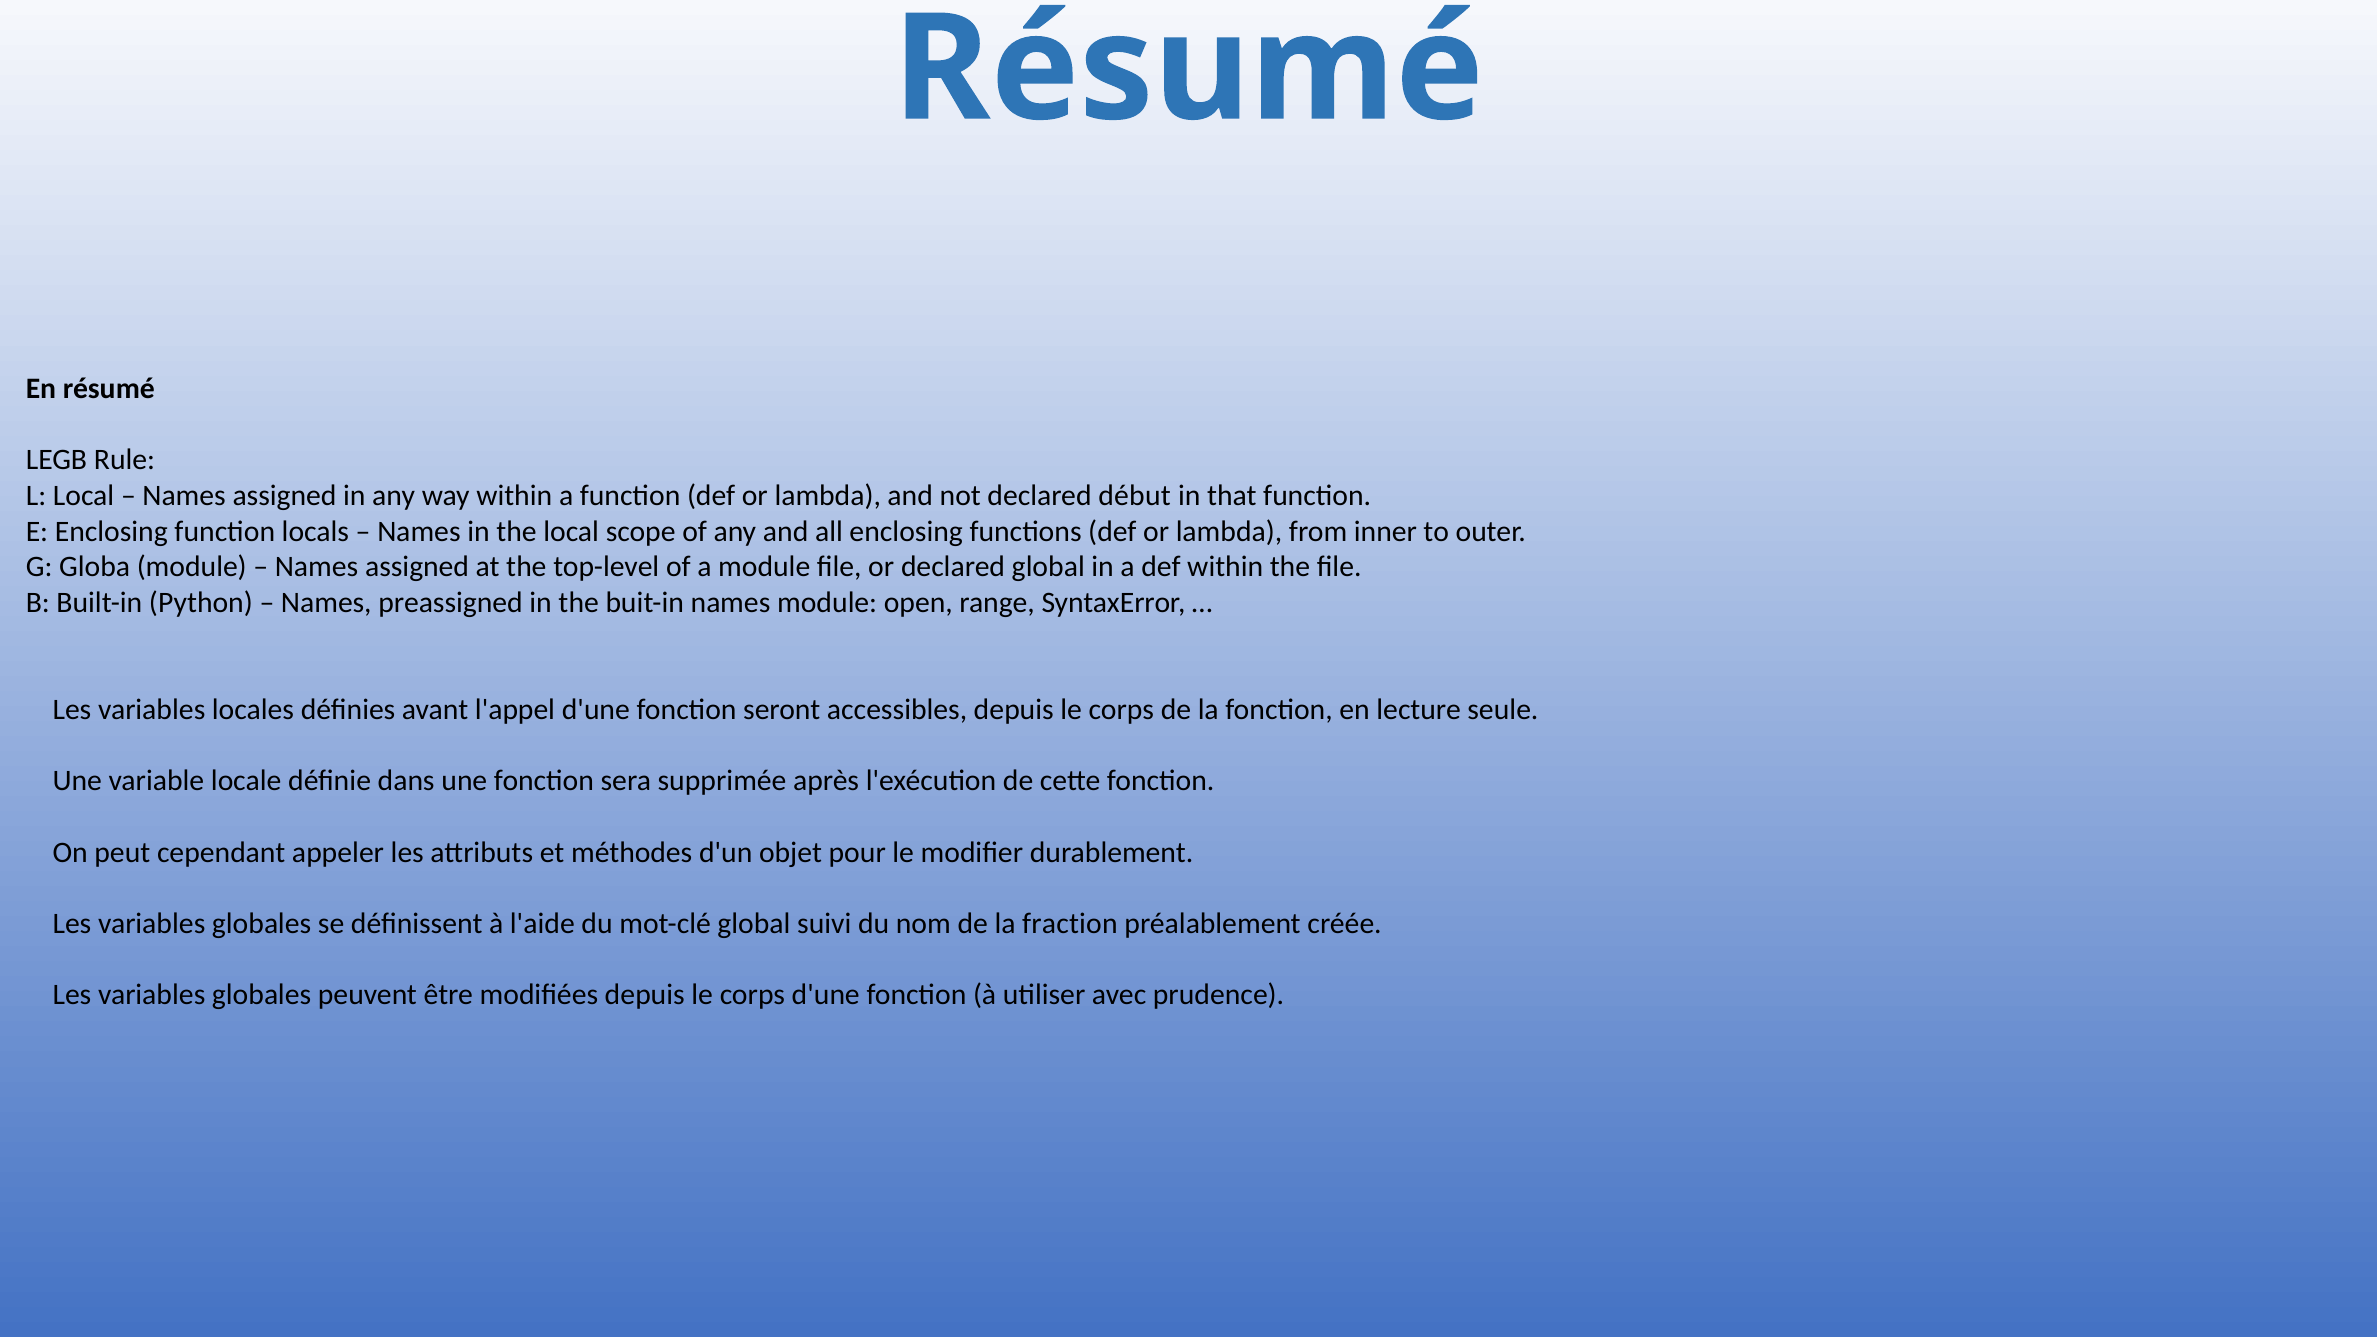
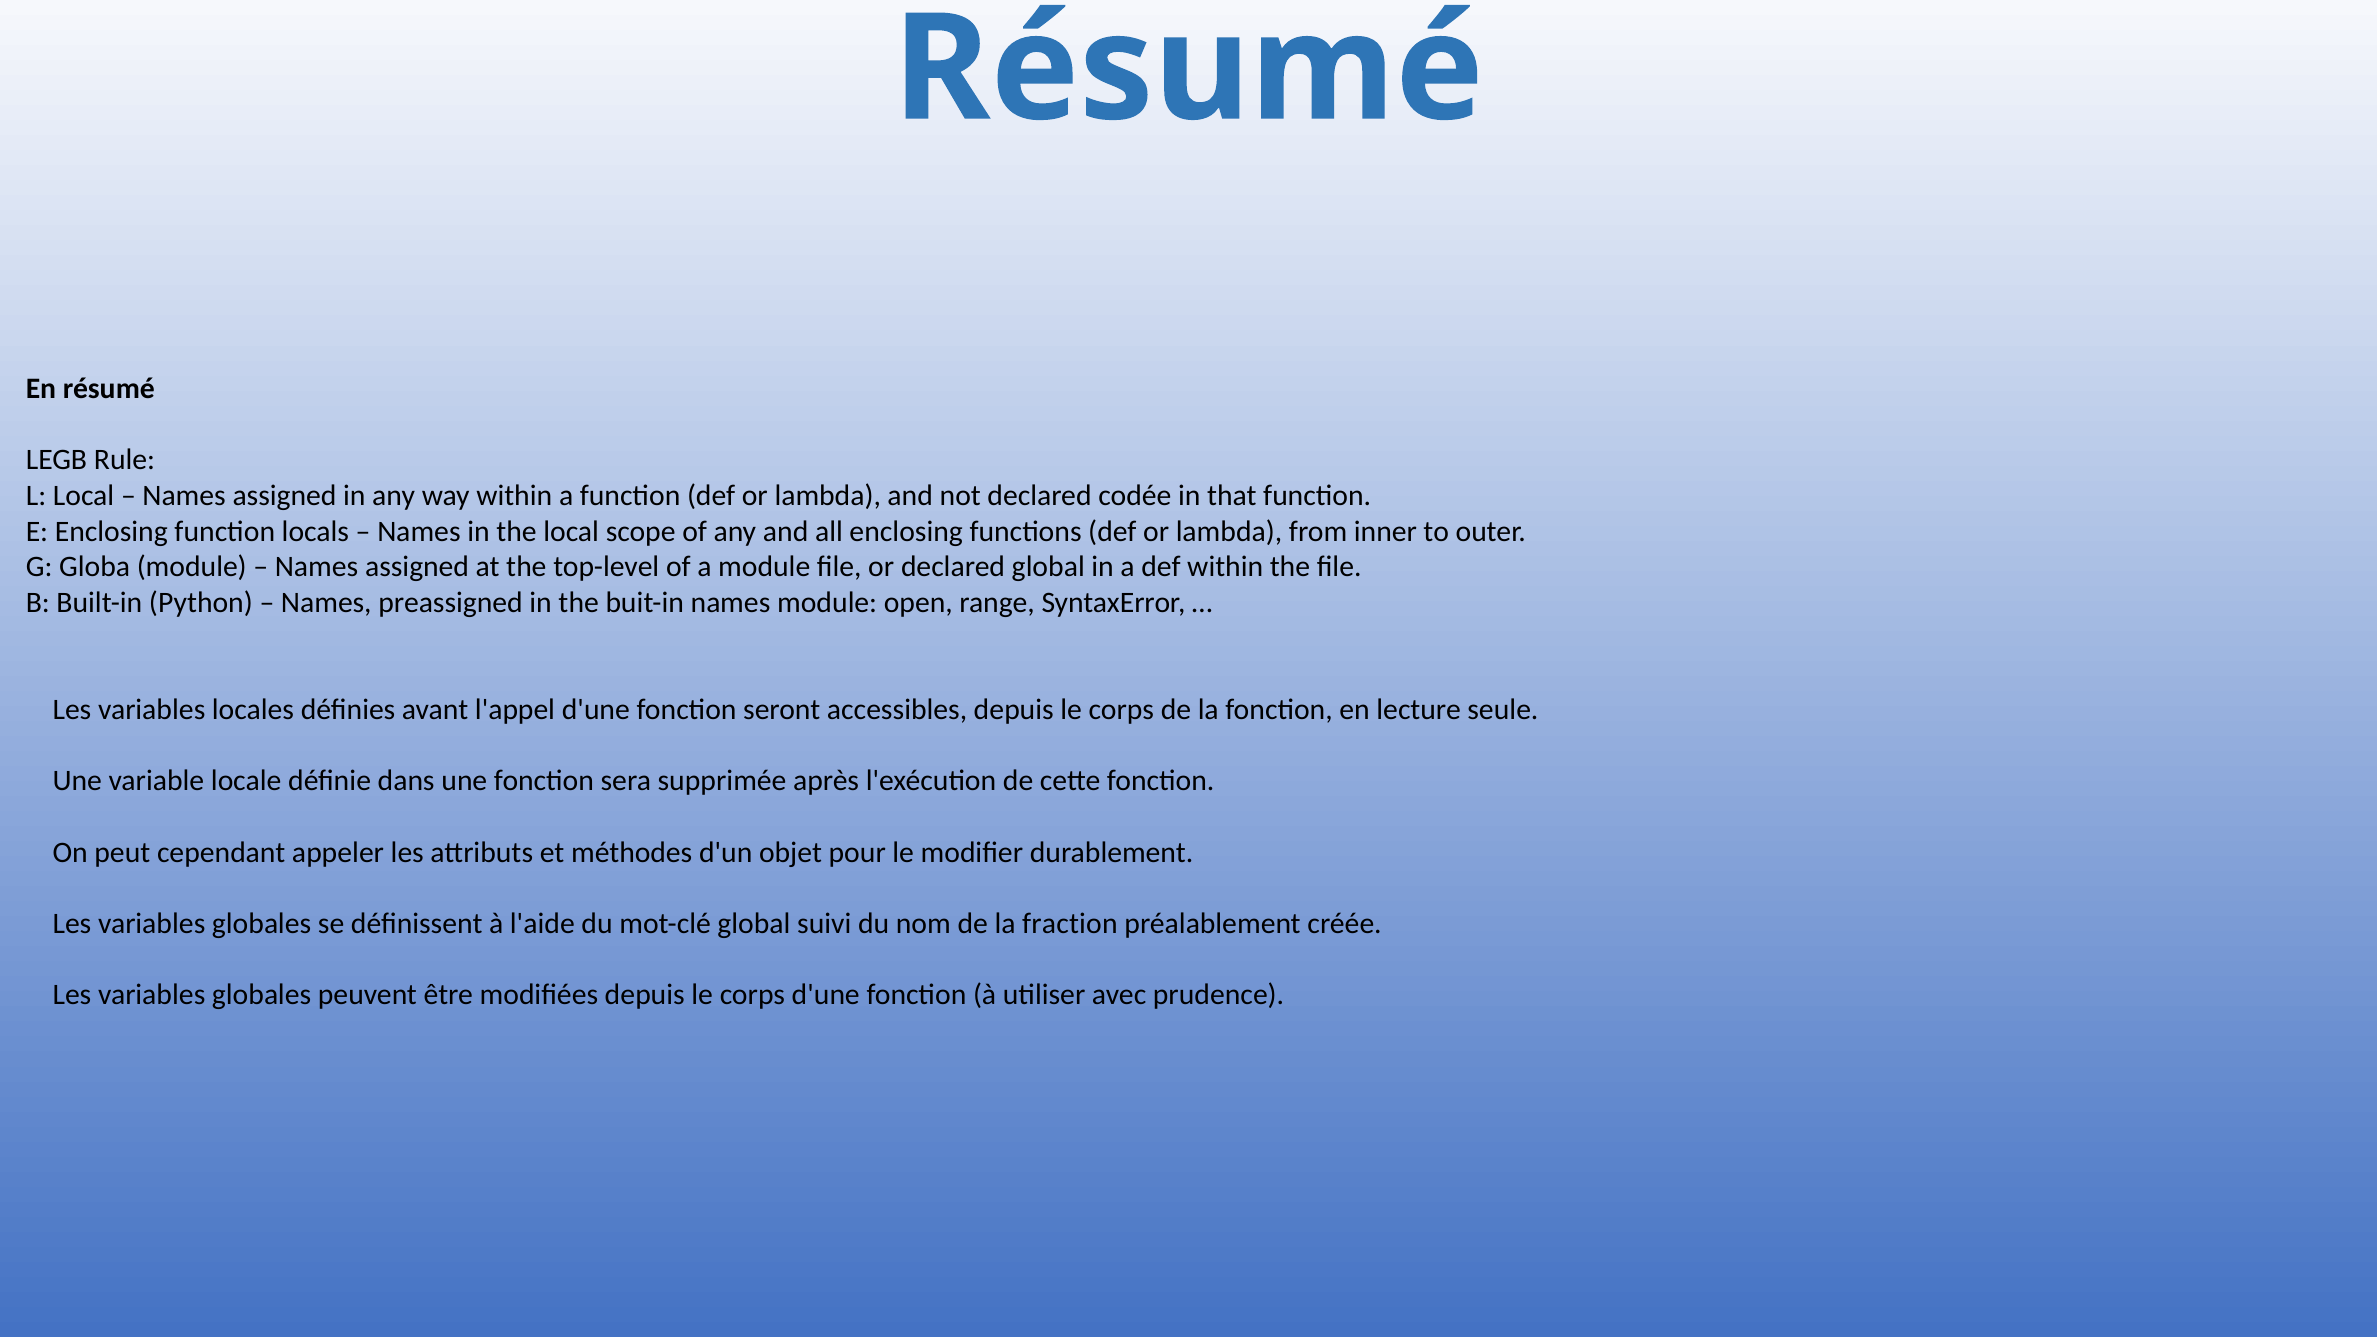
début: début -> codée (1135, 496)
